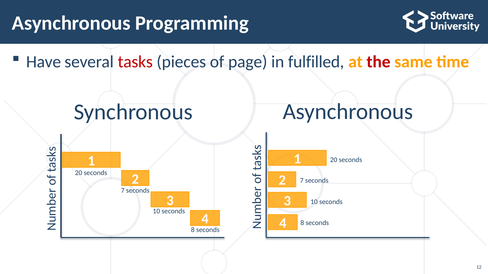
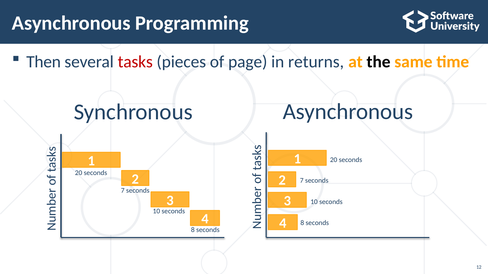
Have: Have -> Then (44, 62)
fulfilled: fulfilled -> returns (316, 62)
the colour: red -> black (379, 62)
